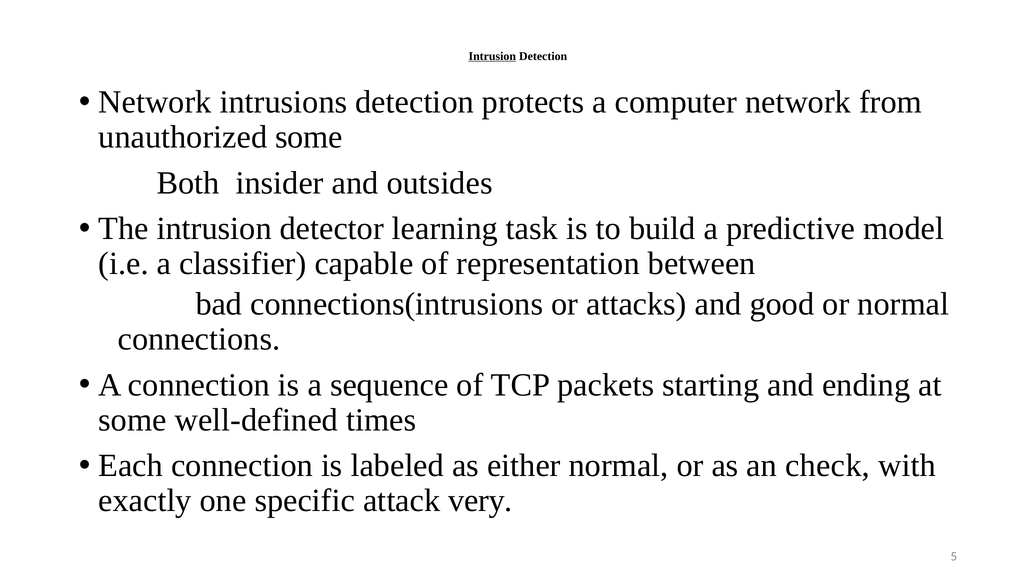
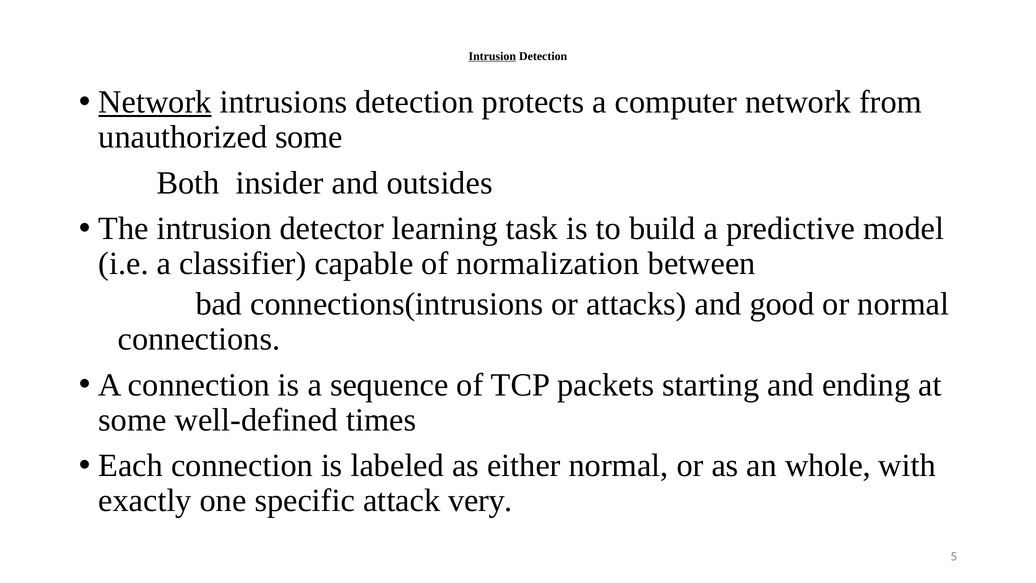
Network underline: none -> present (155, 102)
representation: representation -> normalization (548, 264)
check: check -> whole (828, 465)
